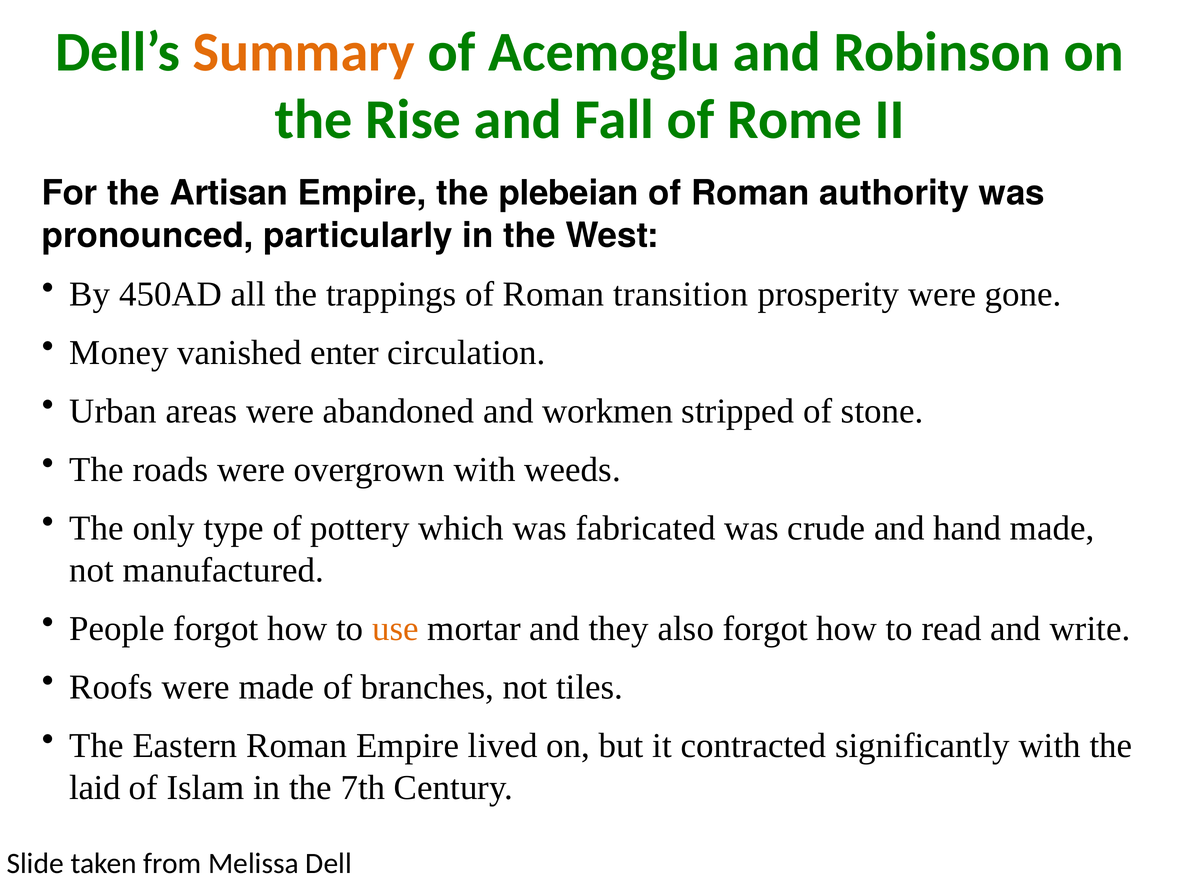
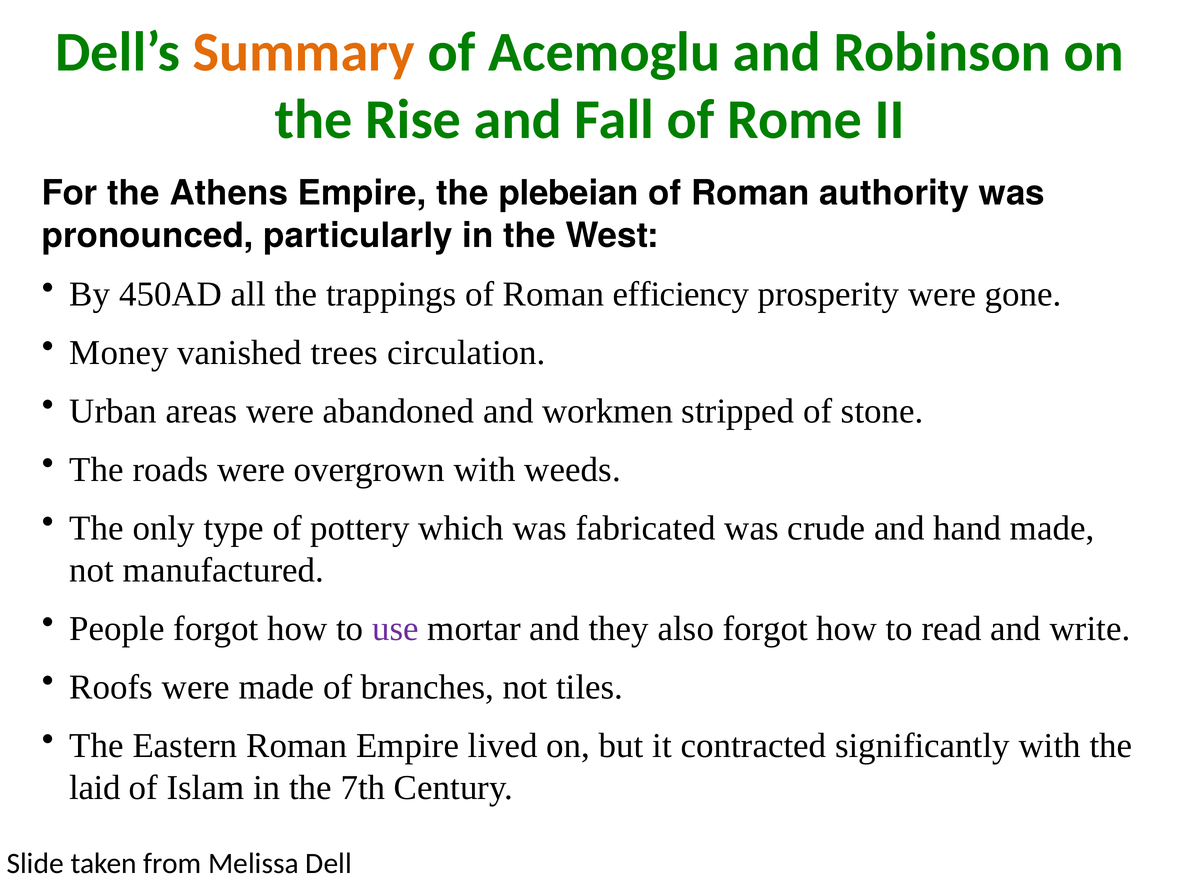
Artisan: Artisan -> Athens (229, 194)
transition: transition -> efficiency (681, 294)
enter: enter -> trees (344, 353)
use colour: orange -> purple (395, 629)
